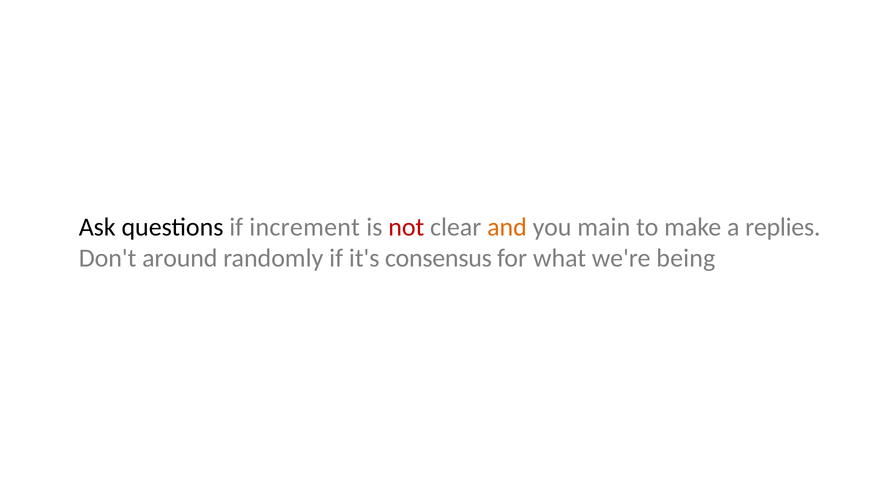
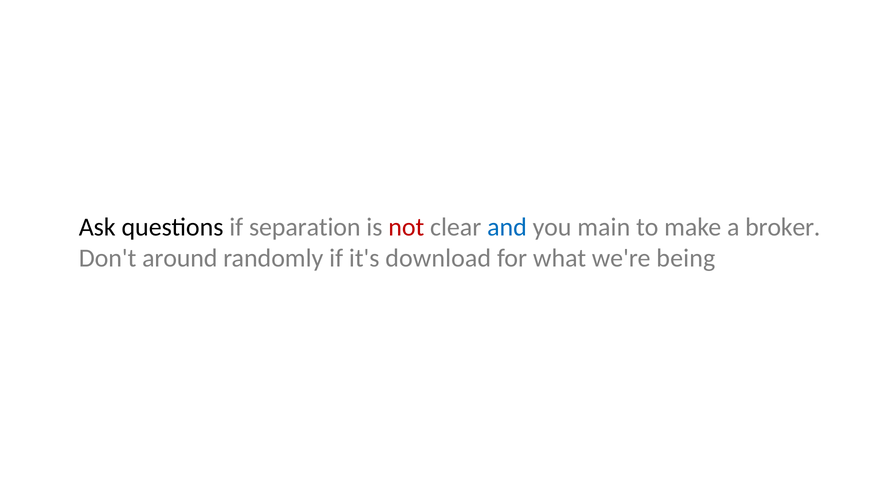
increment: increment -> separation (305, 227)
and colour: orange -> blue (507, 227)
replies: replies -> broker (783, 227)
consensus: consensus -> download (438, 258)
